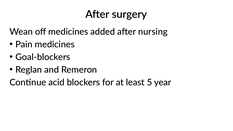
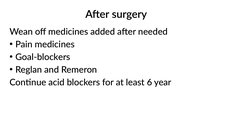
nursing: nursing -> needed (153, 32)
5: 5 -> 6 (149, 82)
